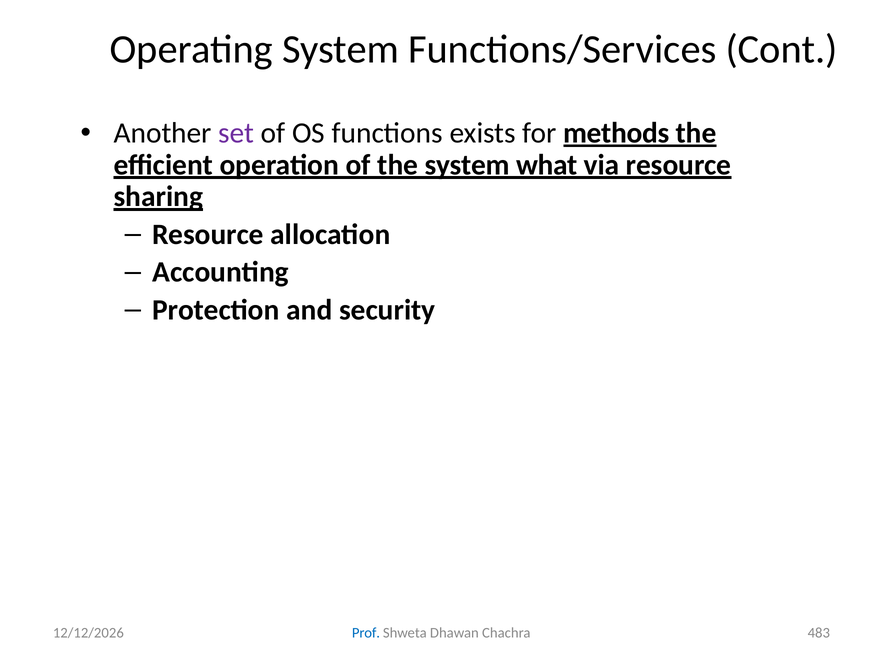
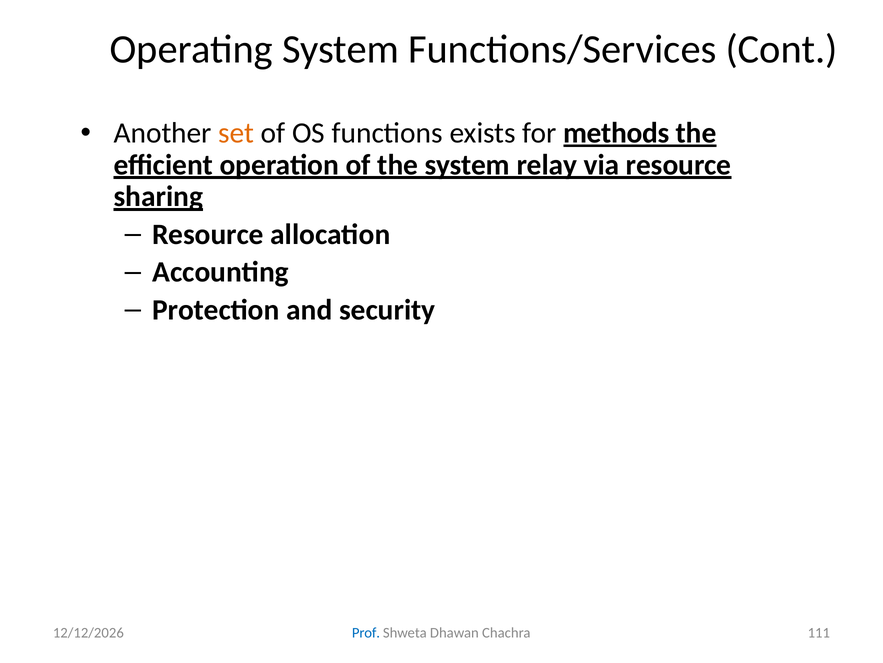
set colour: purple -> orange (236, 133)
what: what -> relay (547, 165)
483: 483 -> 111 (819, 632)
